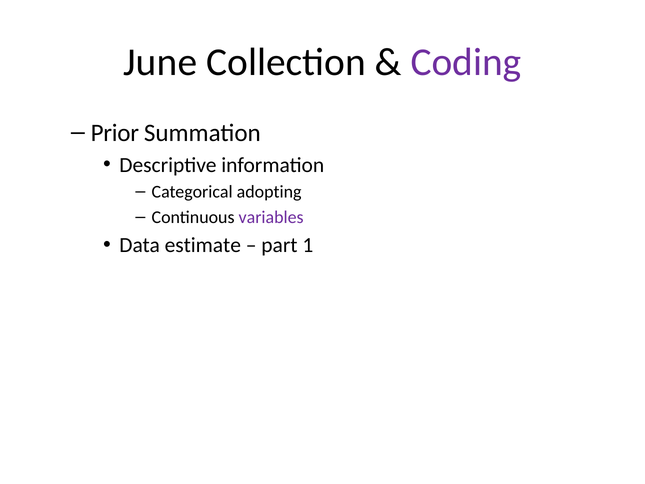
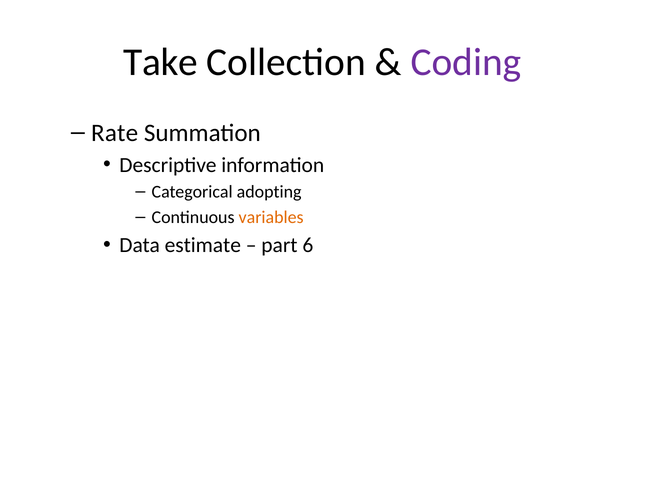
June: June -> Take (160, 62)
Prior: Prior -> Rate (115, 133)
variables colour: purple -> orange (271, 217)
1: 1 -> 6 (308, 245)
